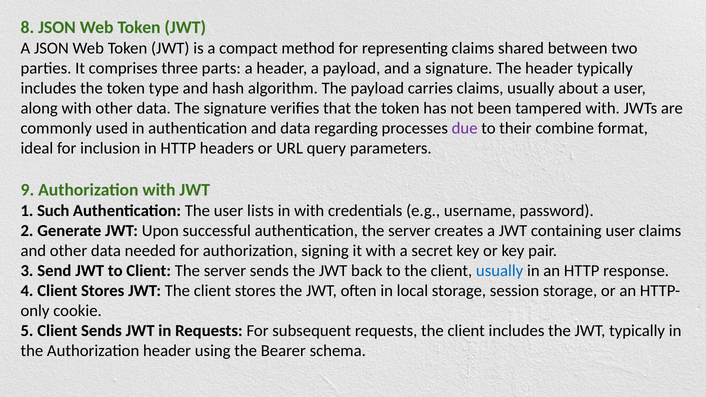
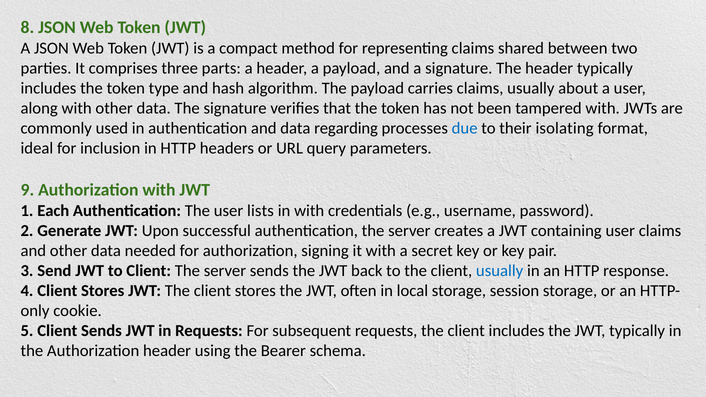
due colour: purple -> blue (465, 128)
combine: combine -> isolating (565, 128)
Such: Such -> Each (53, 211)
